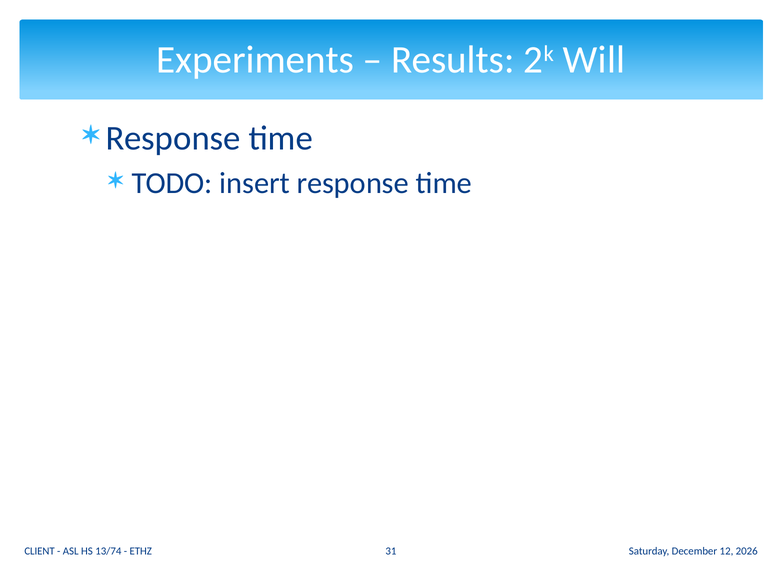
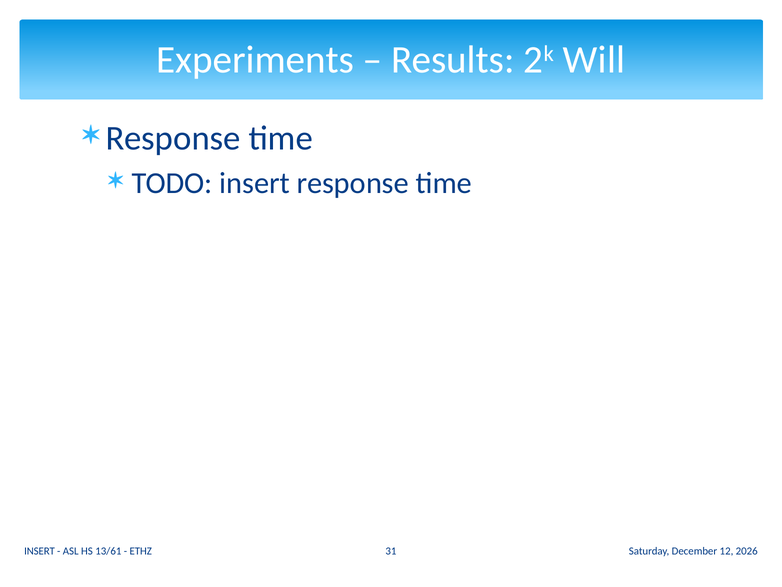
CLIENT: CLIENT -> INSERT (40, 551)
13/74: 13/74 -> 13/61 (108, 551)
